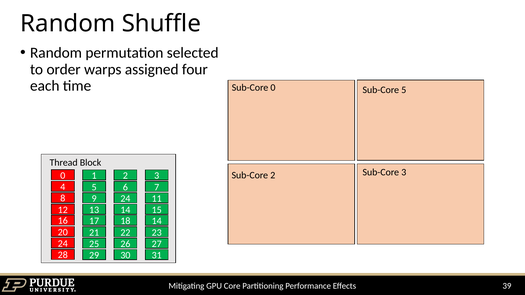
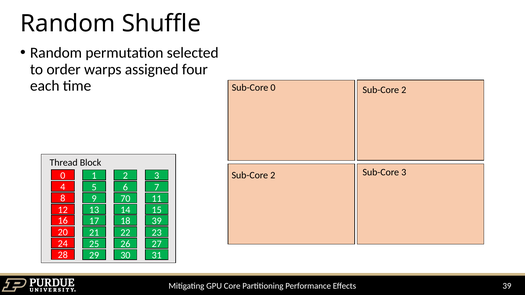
0 Sub-Core 5: 5 -> 2 (404, 90)
9 24: 24 -> 70 (125, 199)
16 14: 14 -> 39 (157, 221)
